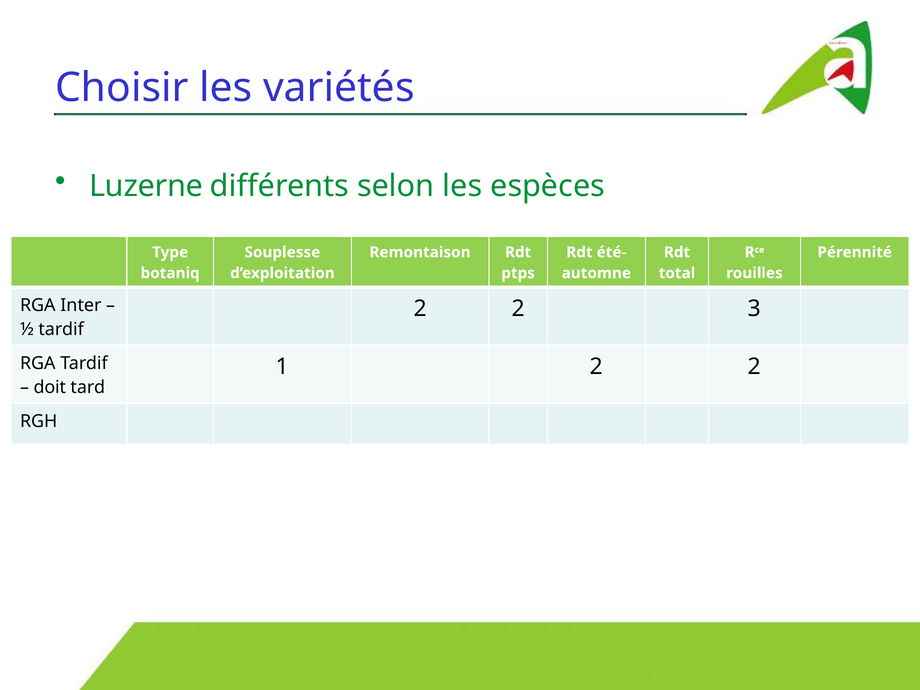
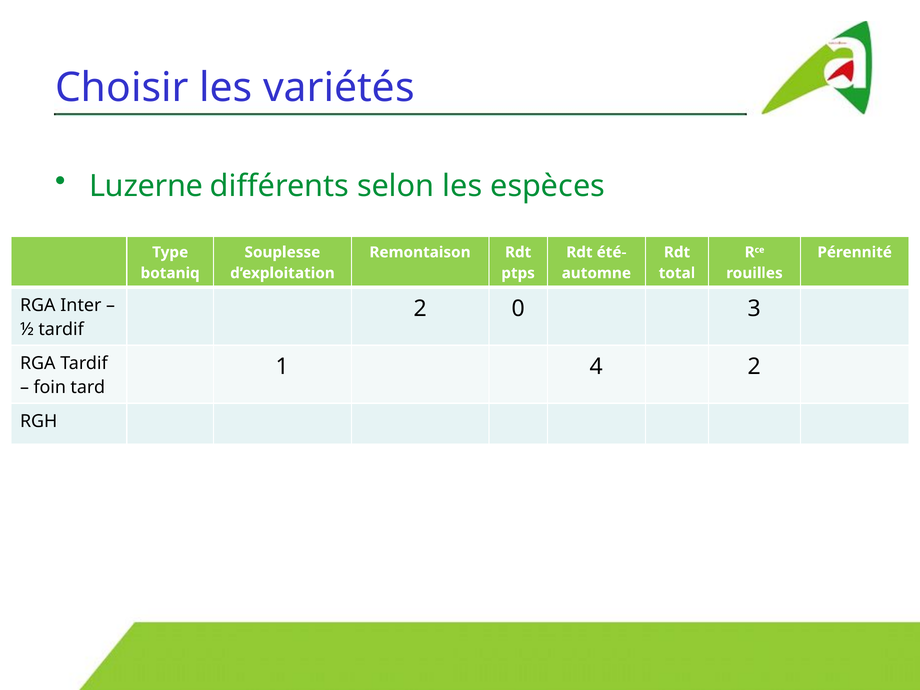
2: 2 -> 0 (518, 309)
1 2: 2 -> 4 (597, 367)
doit: doit -> foin (50, 388)
